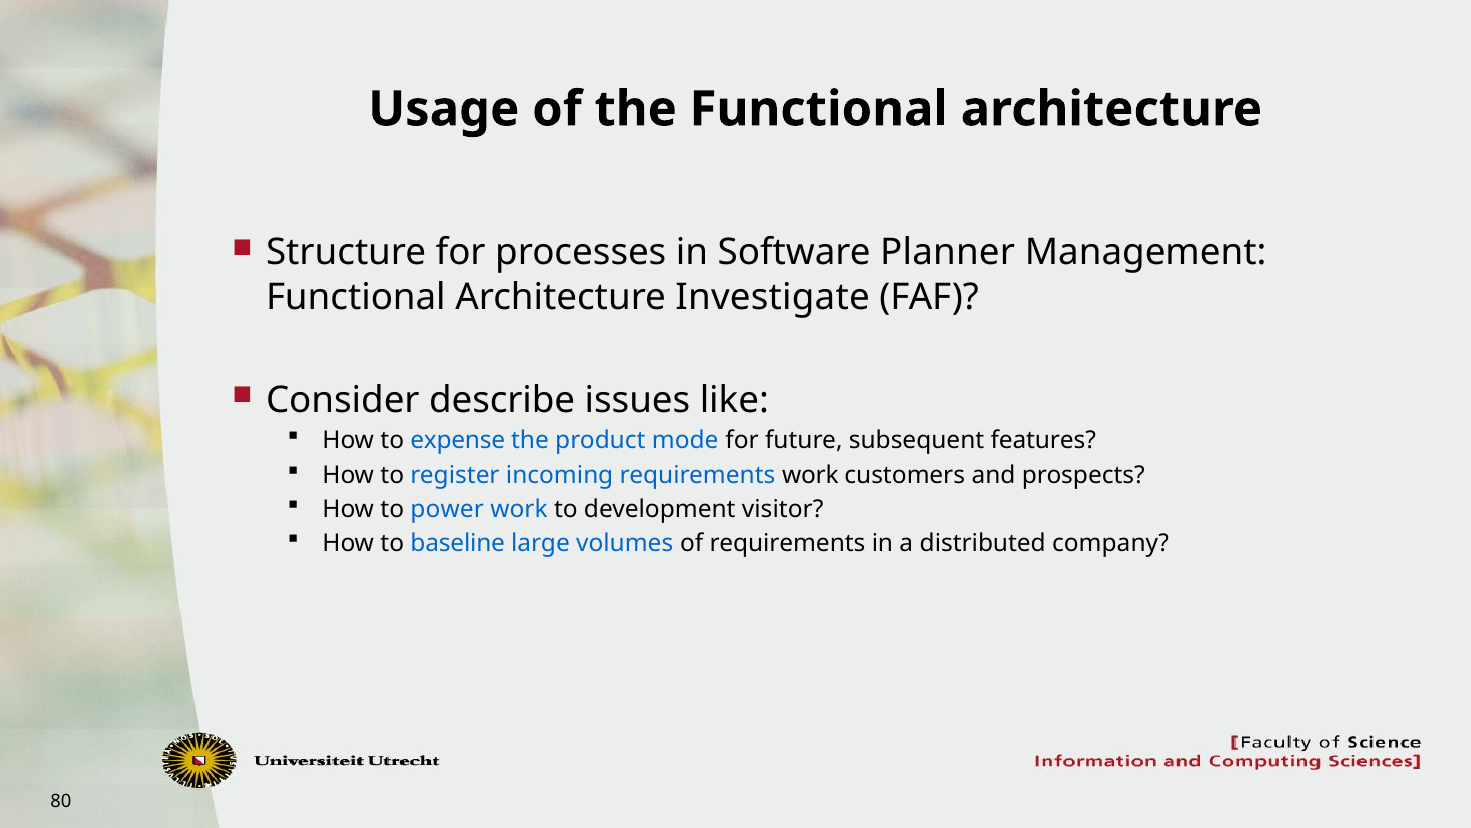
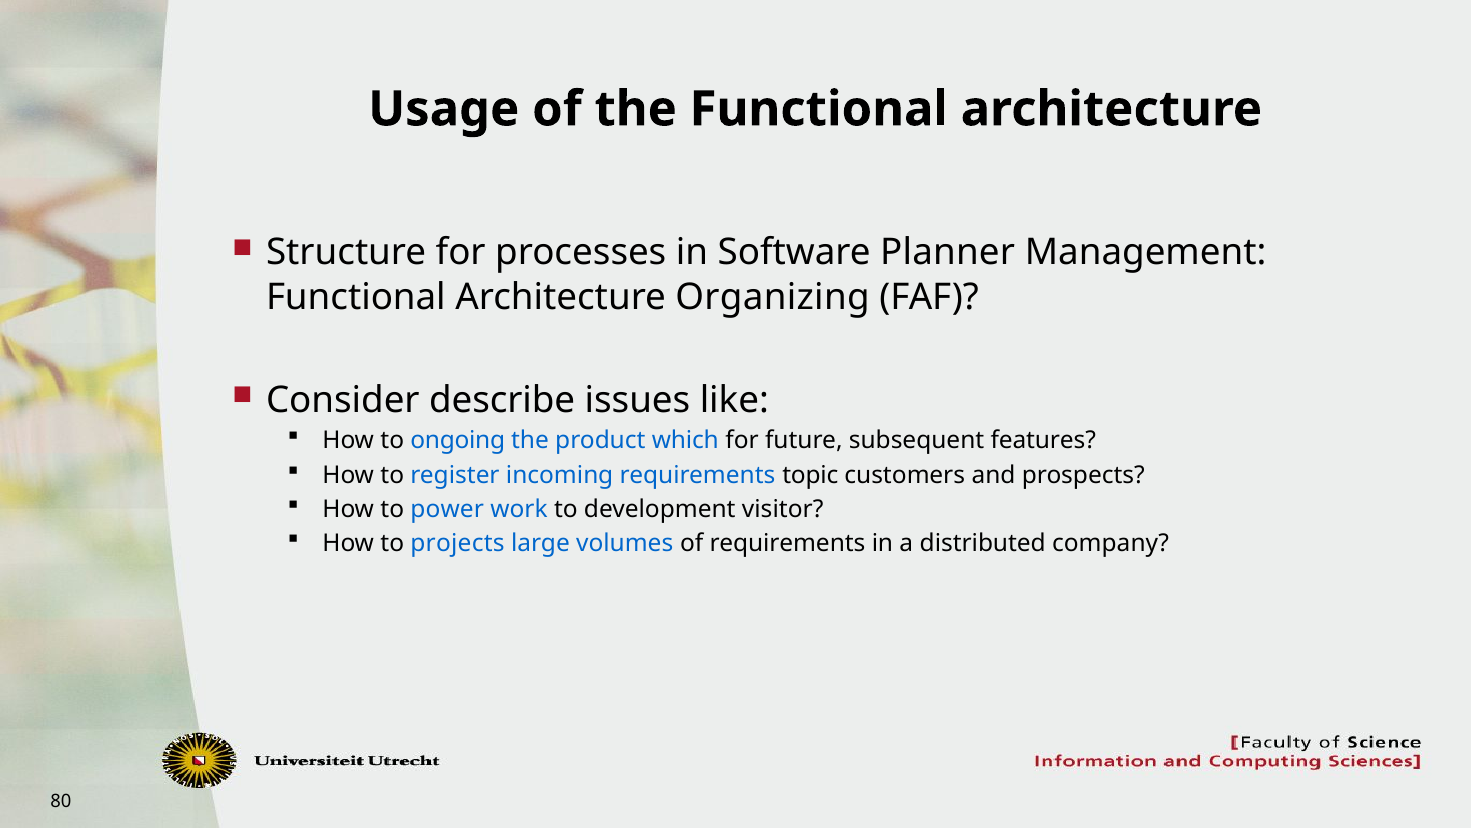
Investigate: Investigate -> Organizing (773, 297)
expense: expense -> ongoing (458, 441)
mode: mode -> which (685, 441)
requirements work: work -> topic (810, 475)
baseline: baseline -> projects (458, 544)
